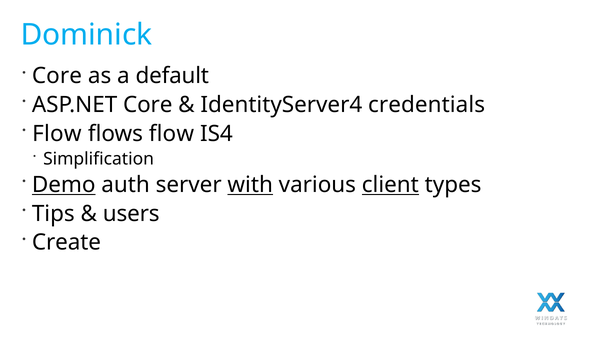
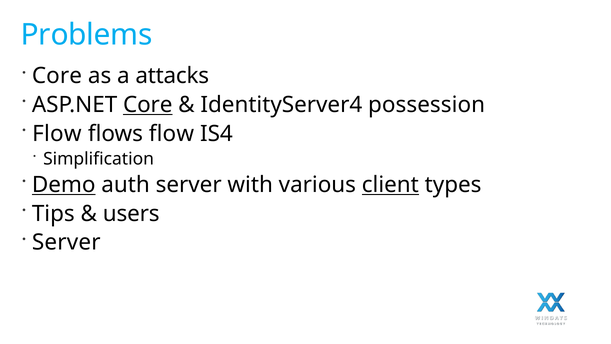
Dominick: Dominick -> Problems (87, 35)
default: default -> attacks (172, 76)
Core underline: none -> present (148, 105)
credentials: credentials -> possession (427, 105)
with underline: present -> none (250, 185)
Create: Create -> Server (66, 242)
